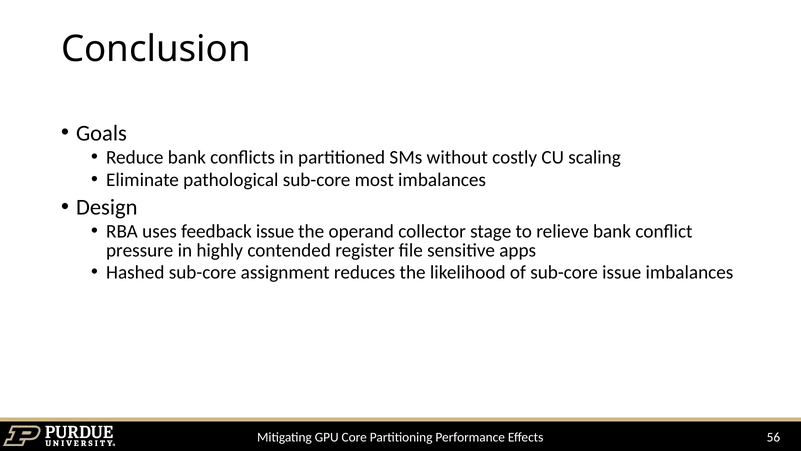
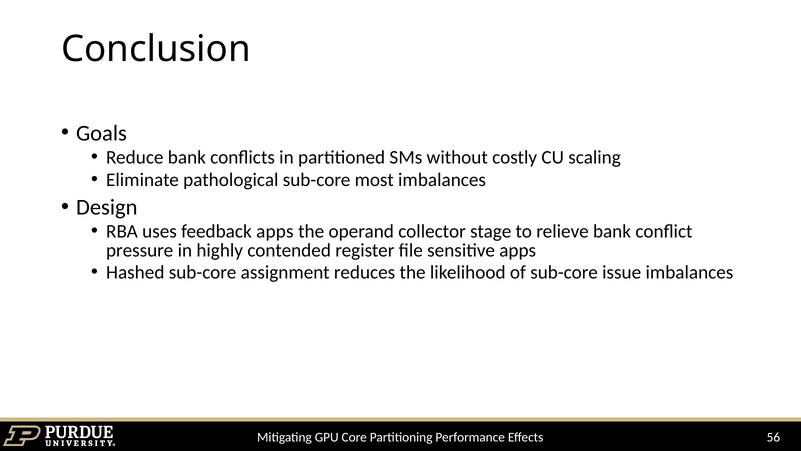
feedback issue: issue -> apps (275, 231)
